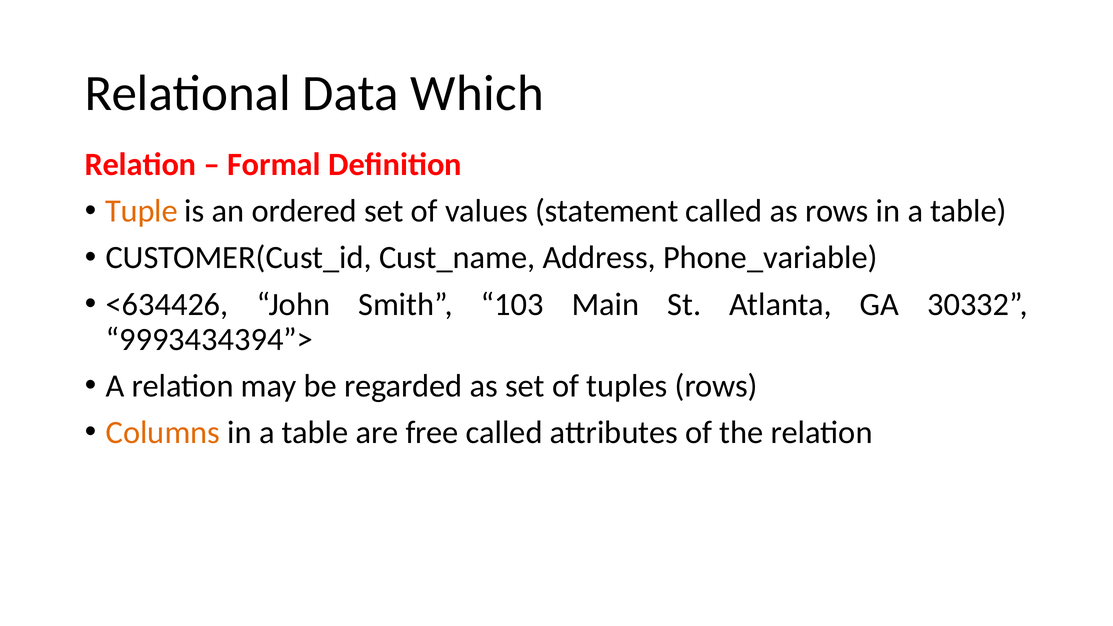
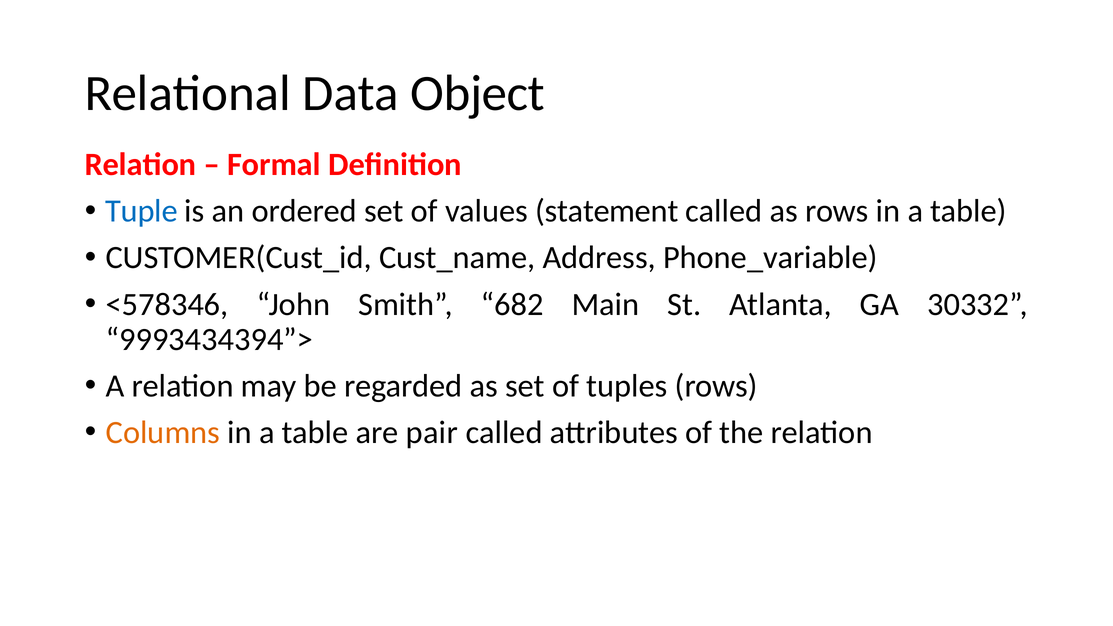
Which: Which -> Object (478, 94)
Tuple colour: orange -> blue (142, 211)
<634426: <634426 -> <578346 (167, 304)
103: 103 -> 682 (512, 304)
free: free -> pair (432, 433)
